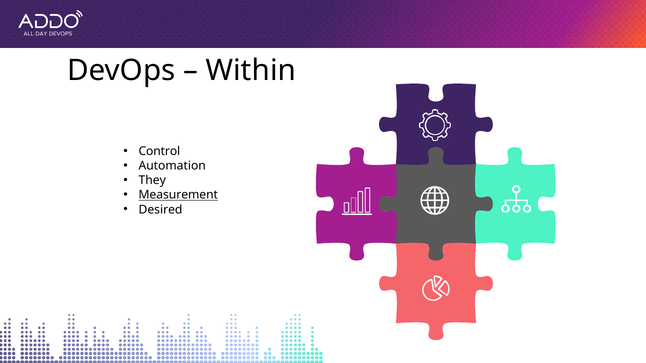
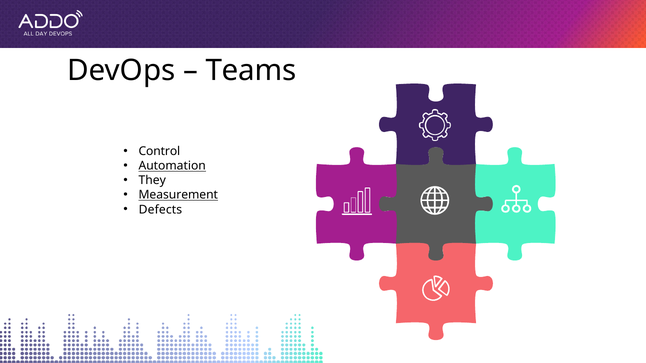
Within: Within -> Teams (251, 71)
Automation underline: none -> present (172, 166)
Desired: Desired -> Defects (160, 210)
